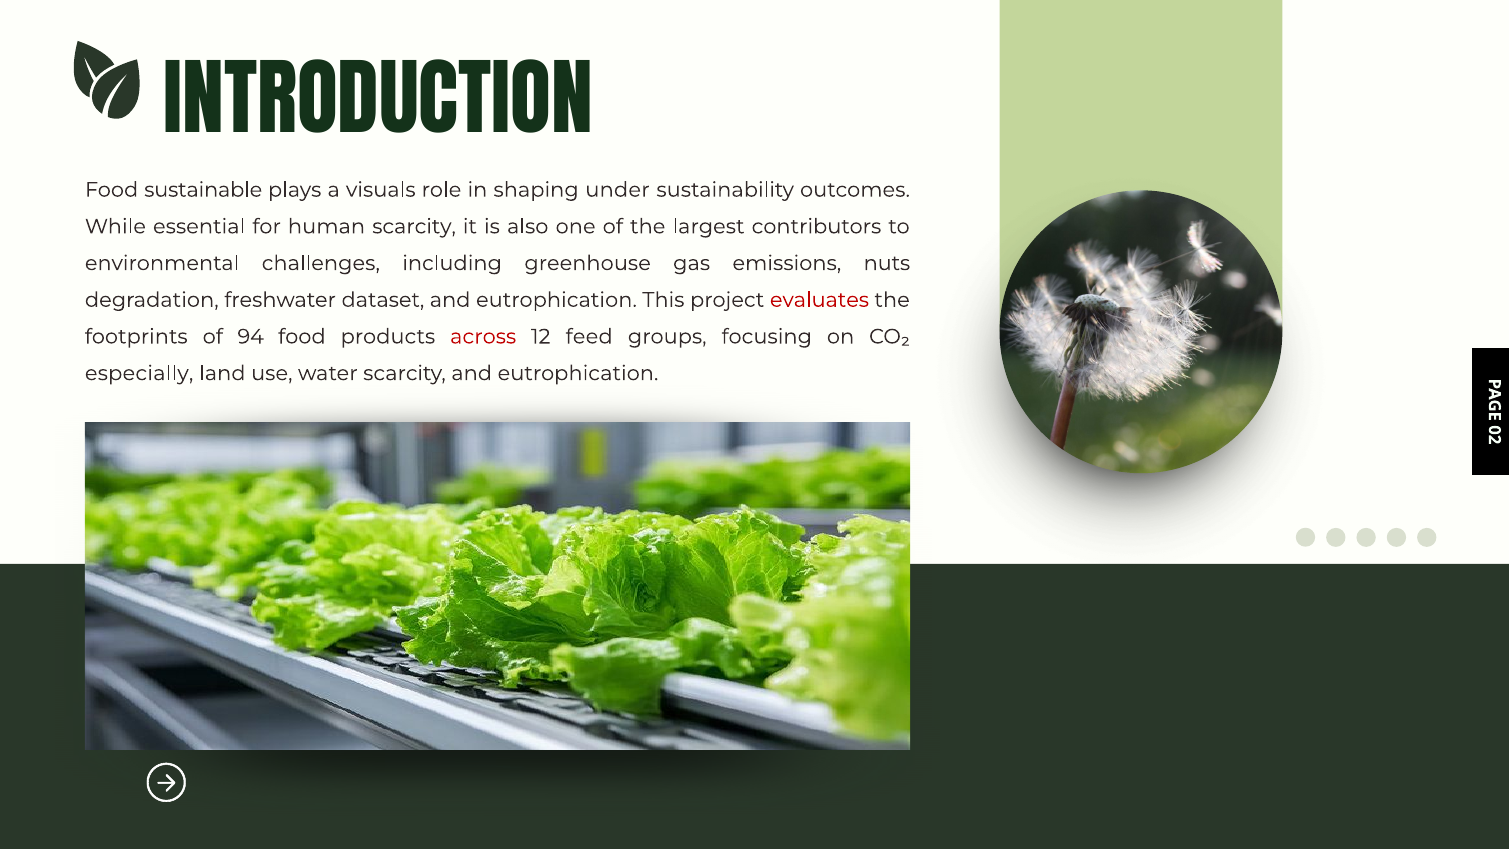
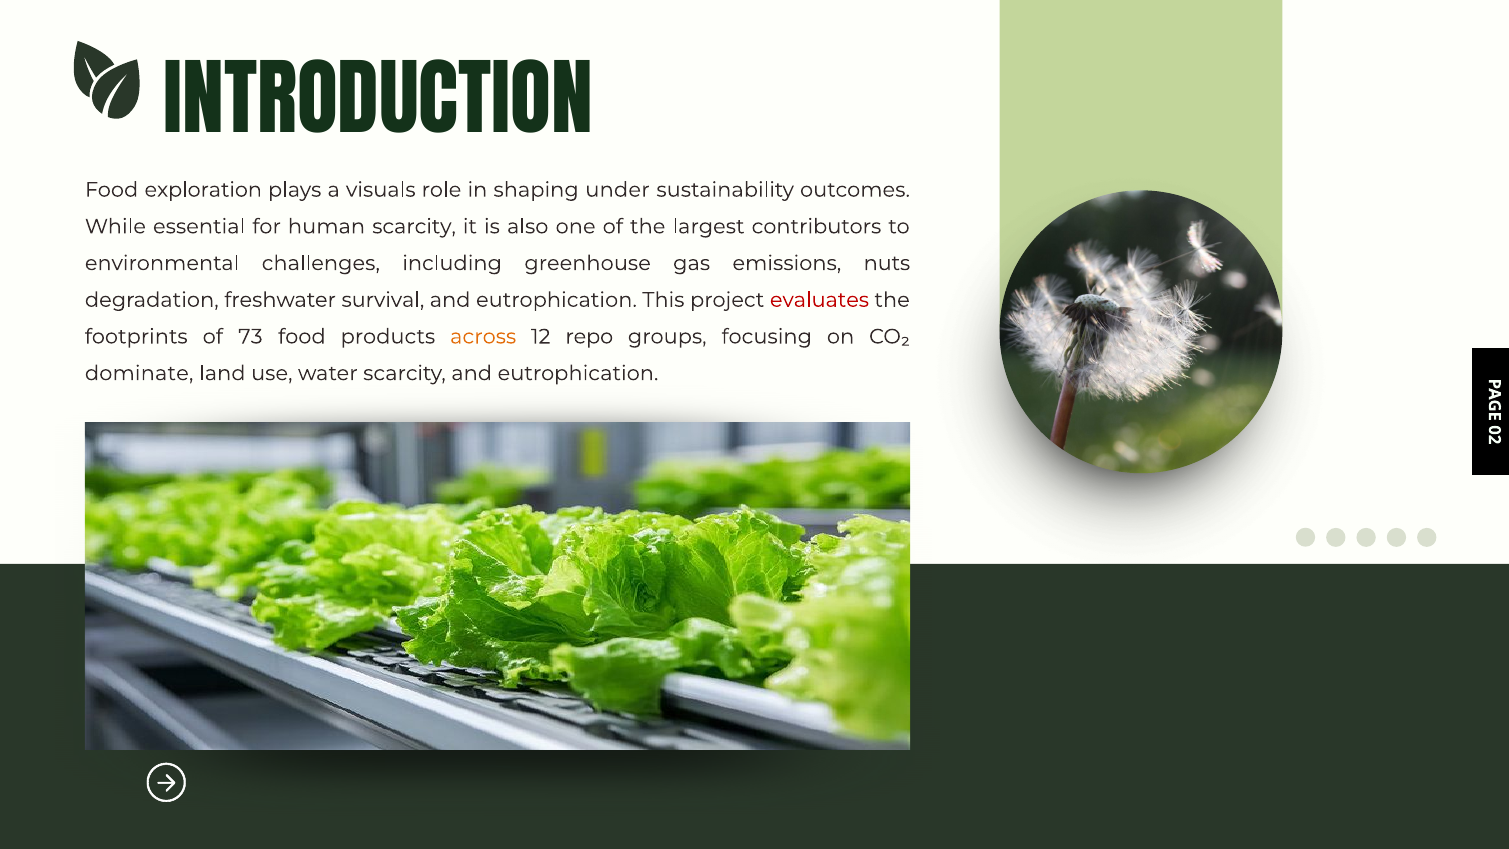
sustainable: sustainable -> exploration (203, 190)
dataset: dataset -> survival (383, 300)
94: 94 -> 73 (250, 337)
across colour: red -> orange (483, 337)
feed: feed -> repo (589, 337)
especially: especially -> dominate (139, 373)
